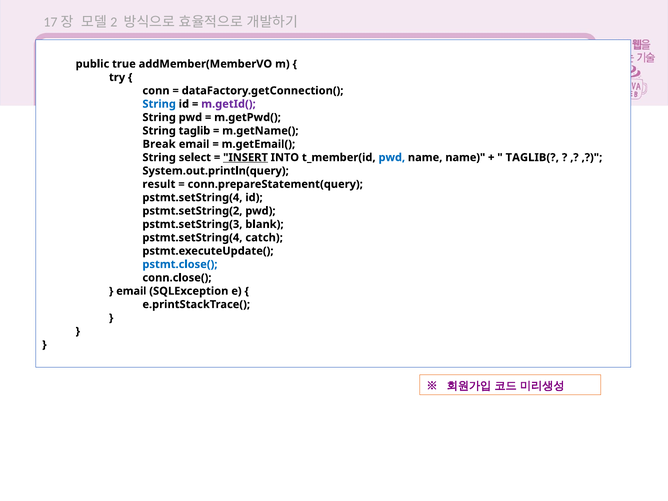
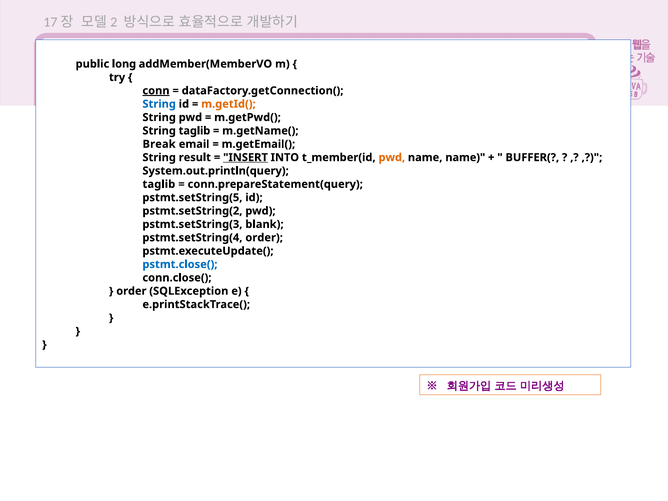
true: true -> long (124, 64)
conn underline: none -> present (156, 91)
m.getId( colour: purple -> orange (228, 104)
select: select -> result (195, 157)
pwd colour: blue -> orange (392, 157)
TAGLIB(: TAGLIB( -> BUFFER( (532, 157)
result: result -> taglib (159, 184)
pstmt.setString(4: pstmt.setString(4 -> pstmt.setString(5 (192, 198)
pstmt.setString(4 catch: catch -> order (264, 238)
email: email -> order (131, 291)
